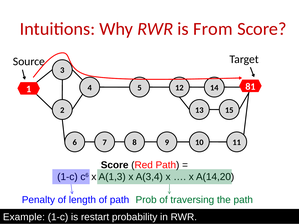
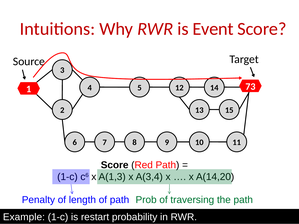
From: From -> Event (213, 29)
81: 81 -> 73 (250, 87)
